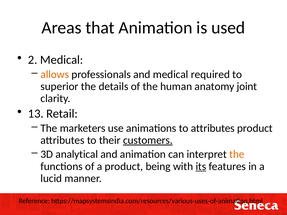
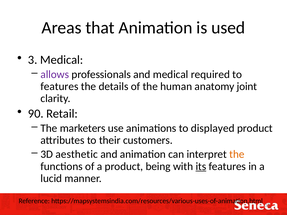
2: 2 -> 3 (33, 60)
allows colour: orange -> purple (55, 75)
superior: superior -> features (59, 87)
13: 13 -> 90 (36, 114)
to attributes: attributes -> displayed (213, 128)
customers underline: present -> none (148, 140)
analytical: analytical -> aesthetic (77, 154)
